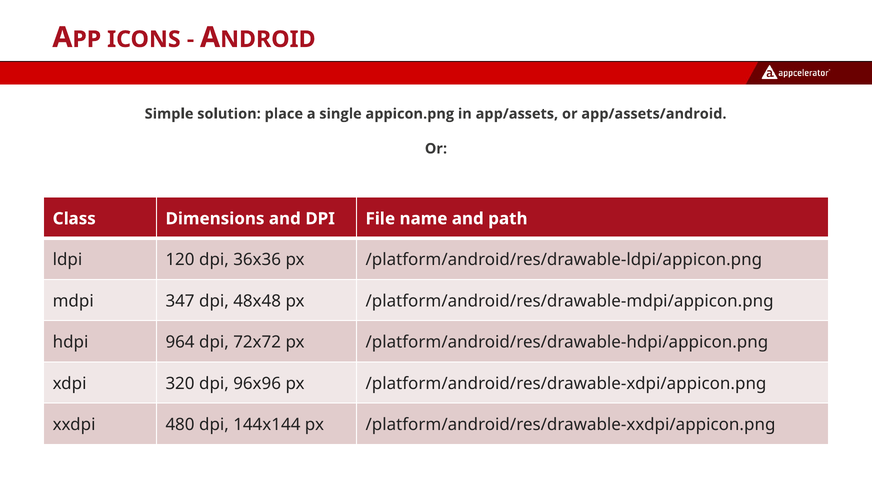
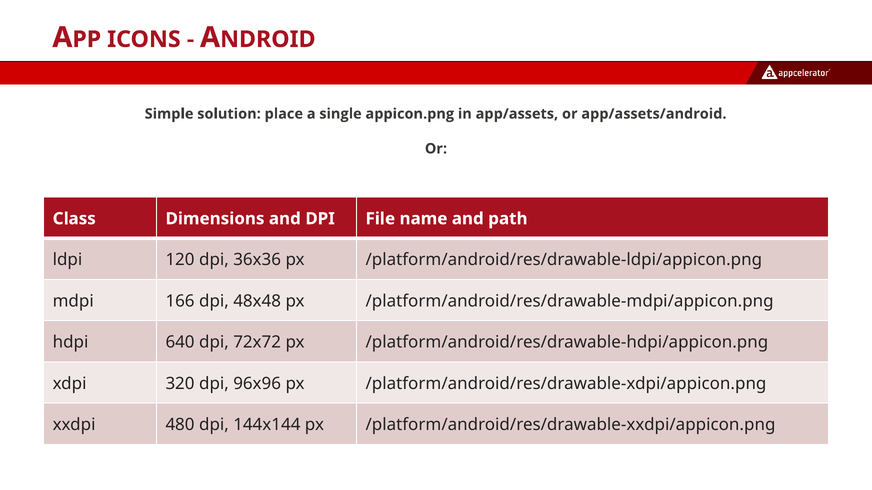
347: 347 -> 166 (180, 301)
964: 964 -> 640 (180, 343)
